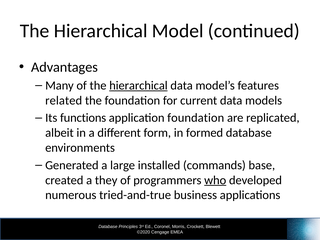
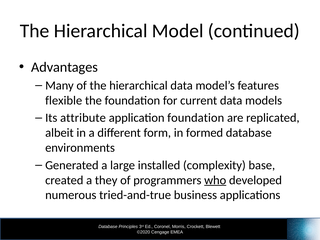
hierarchical underline: present -> none (138, 86)
related: related -> flexible (64, 100)
functions: functions -> attribute (83, 118)
commands: commands -> complexity (214, 165)
